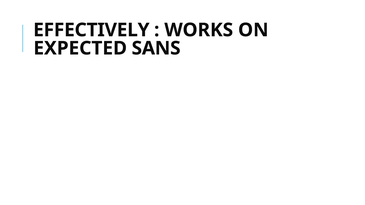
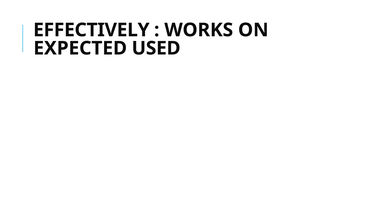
SANS: SANS -> USED (156, 48)
